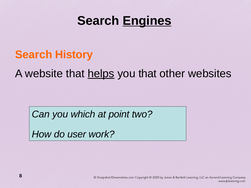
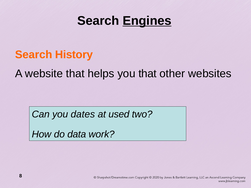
helps underline: present -> none (101, 74)
which: which -> dates (83, 114)
point: point -> used (119, 114)
user: user -> data (77, 135)
